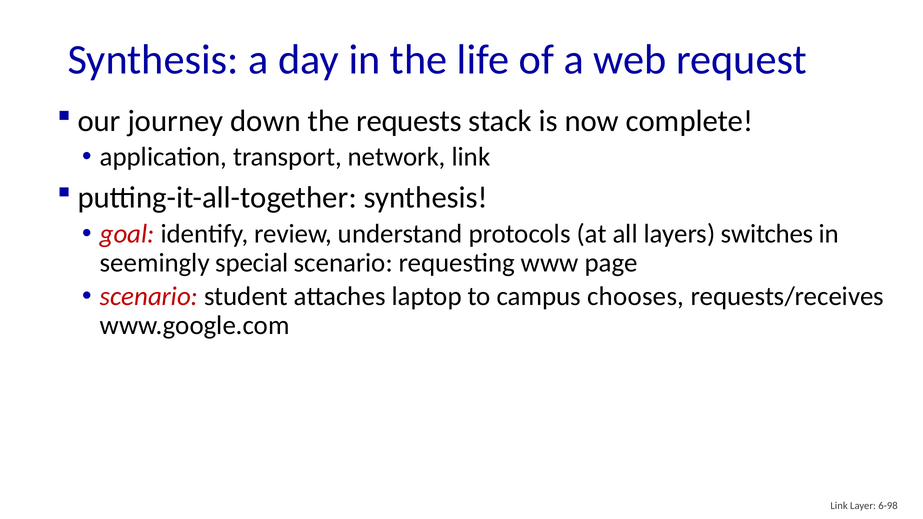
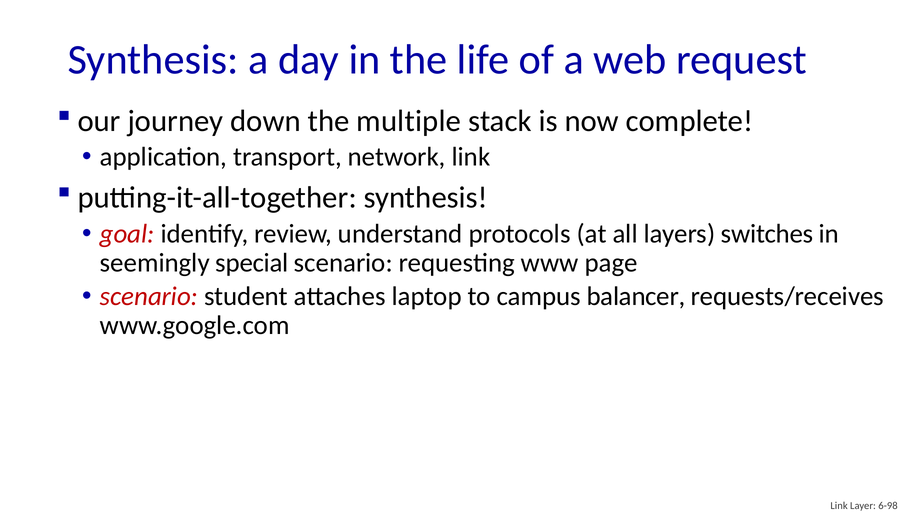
requests: requests -> multiple (409, 121)
chooses: chooses -> balancer (636, 297)
